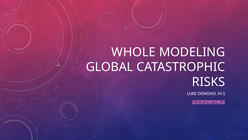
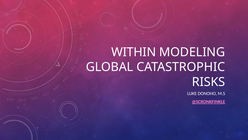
WHOLE: WHOLE -> WITHIN (134, 52)
